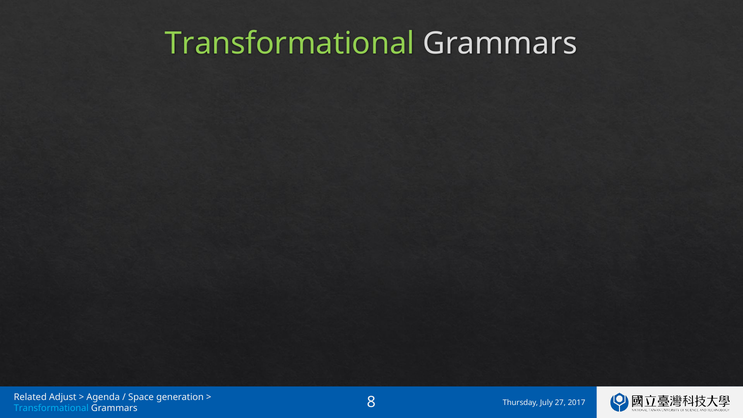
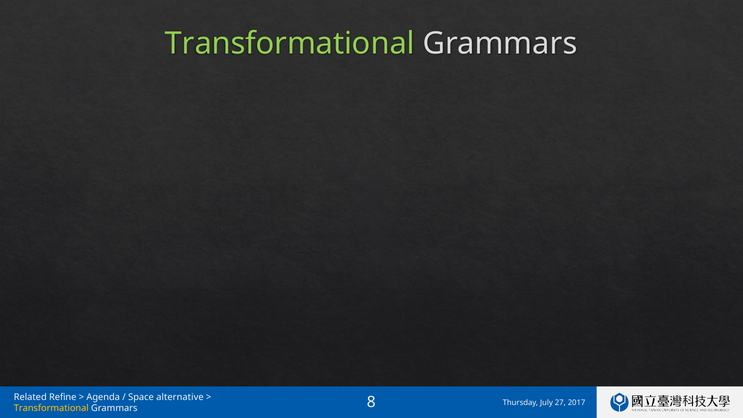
Adjust: Adjust -> Refine (63, 397)
generation: generation -> alternative (180, 397)
Transformational colour: light blue -> yellow (51, 408)
